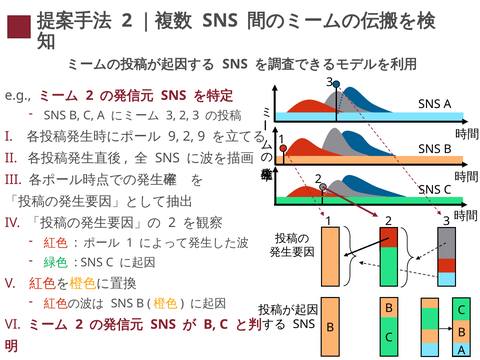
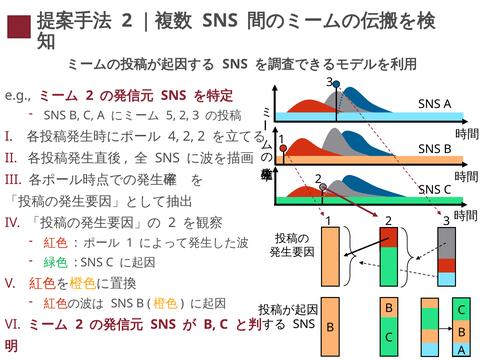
3: 3 -> 5 (171, 116)
9: 9 -> 4 (174, 136)
2 9: 9 -> 2 (201, 136)
